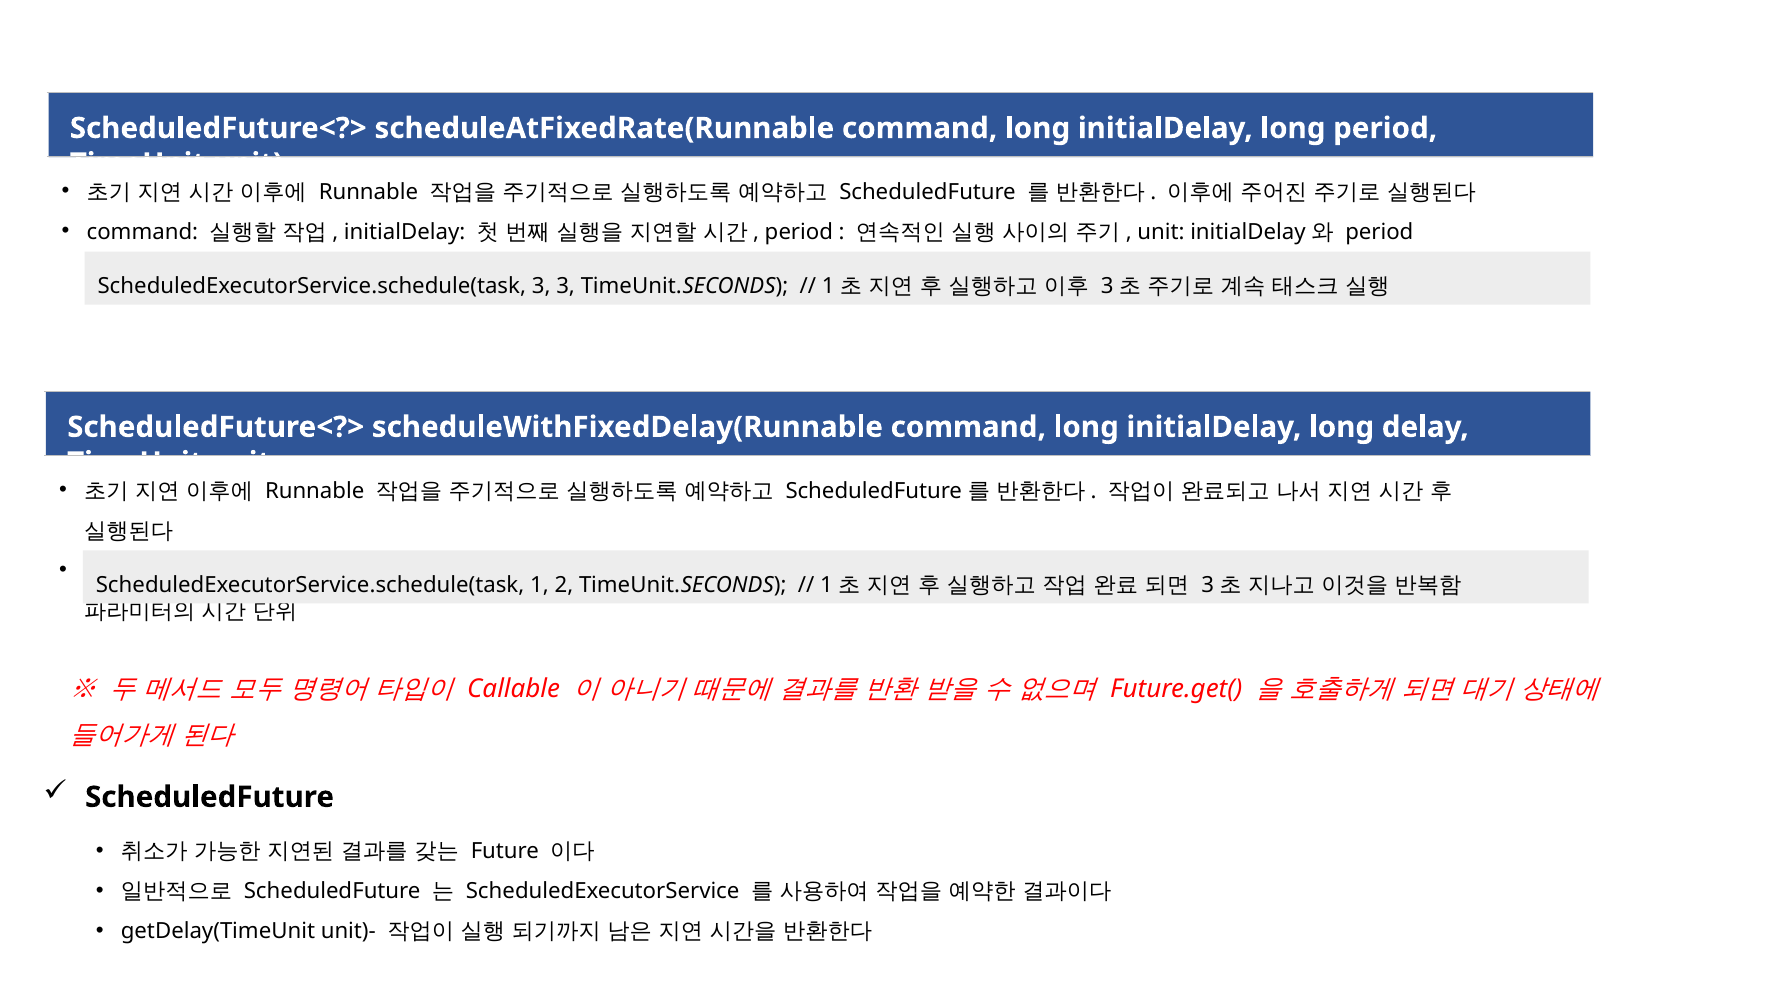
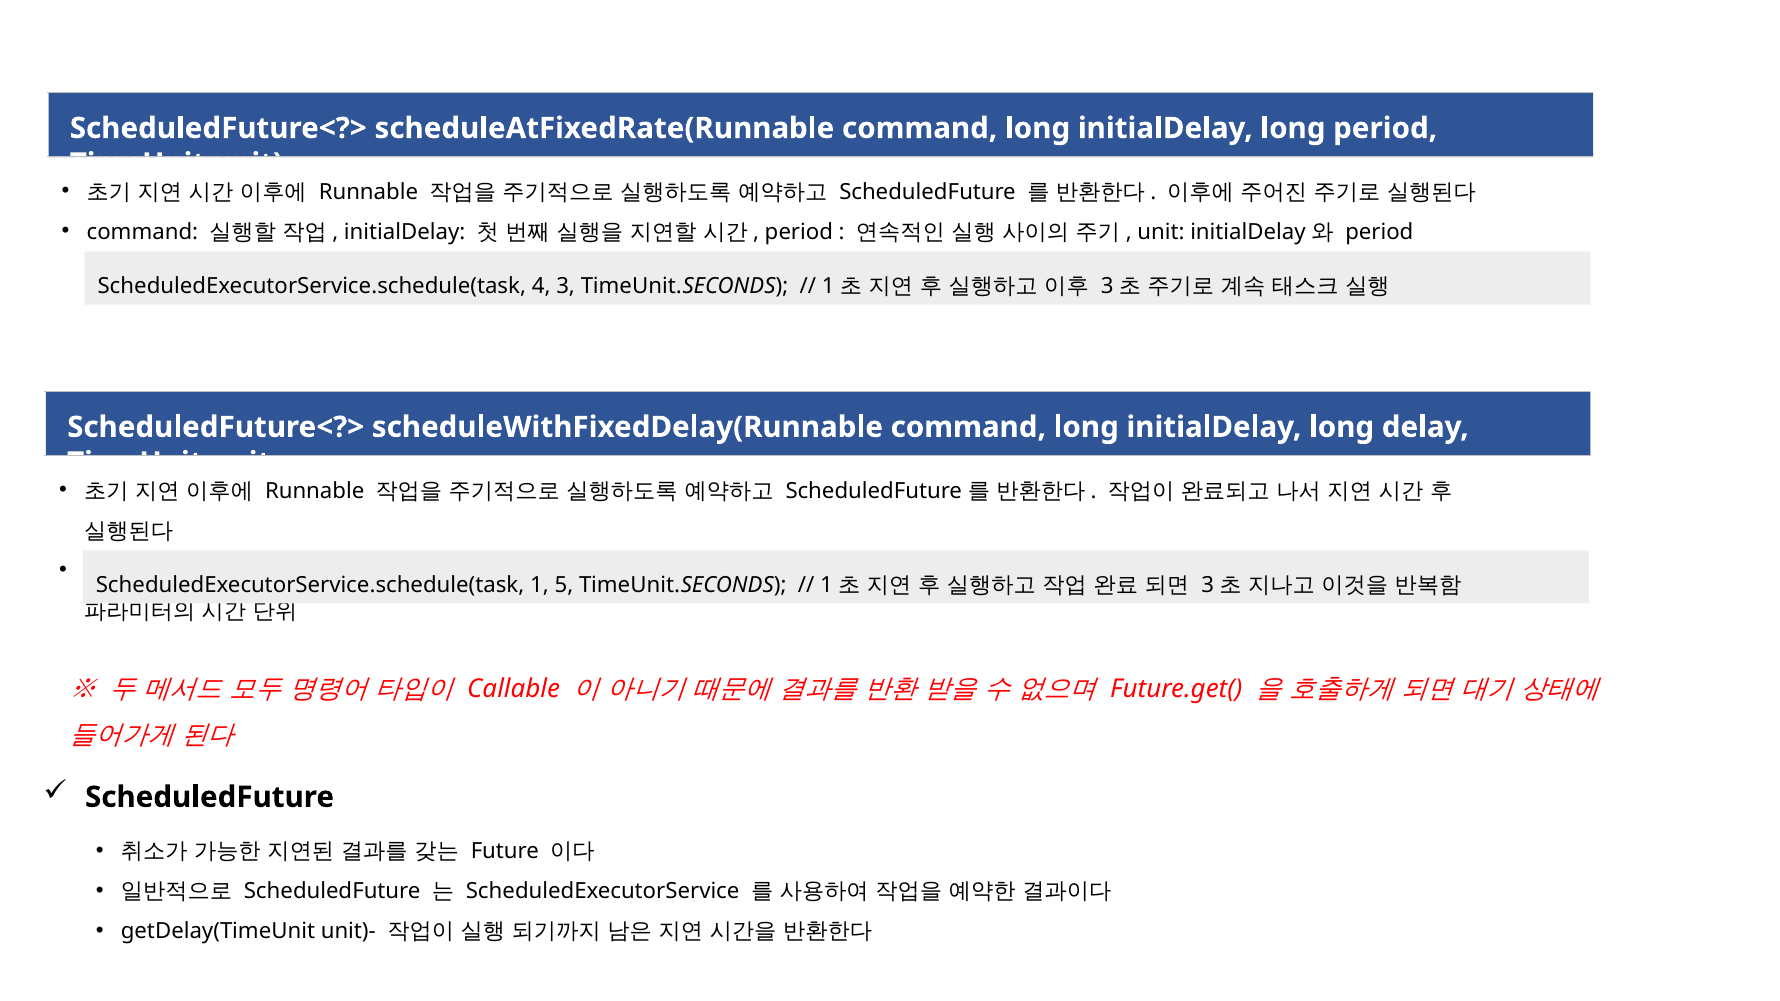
ScheduledExecutorService.schedule(task 3: 3 -> 4 (541, 286)
2: 2 -> 5 (564, 585)
